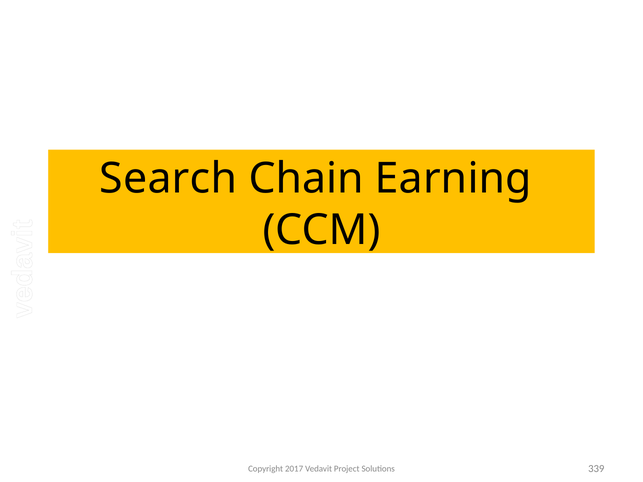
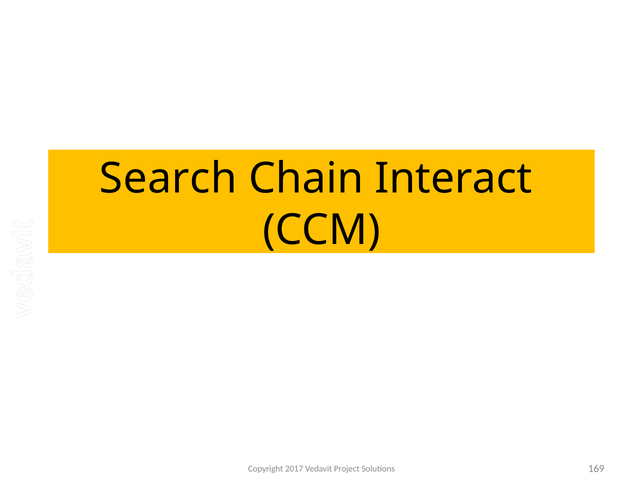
Earning: Earning -> Interact (453, 179)
339: 339 -> 169 (596, 469)
